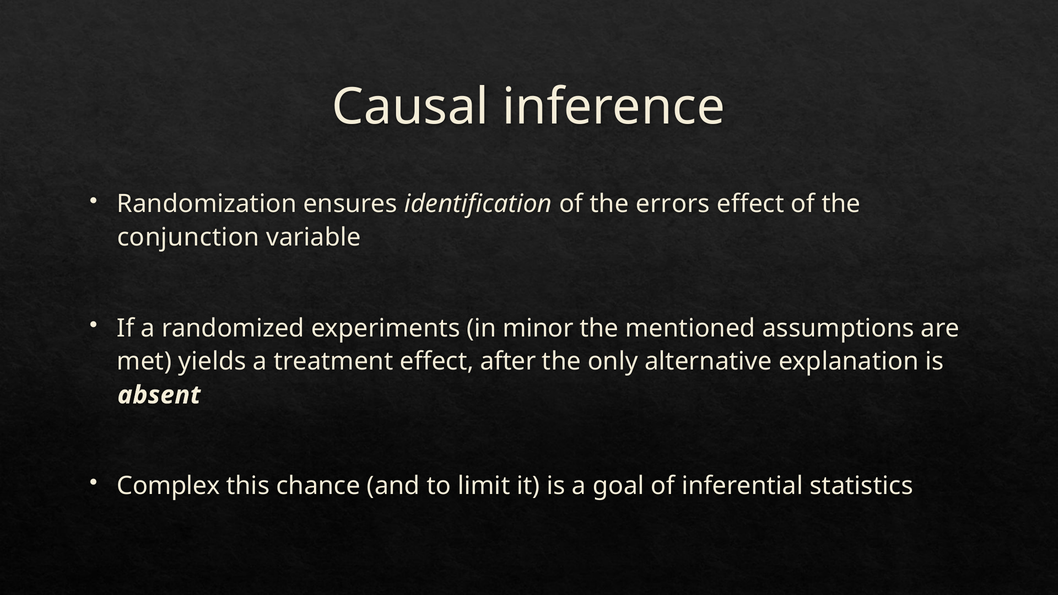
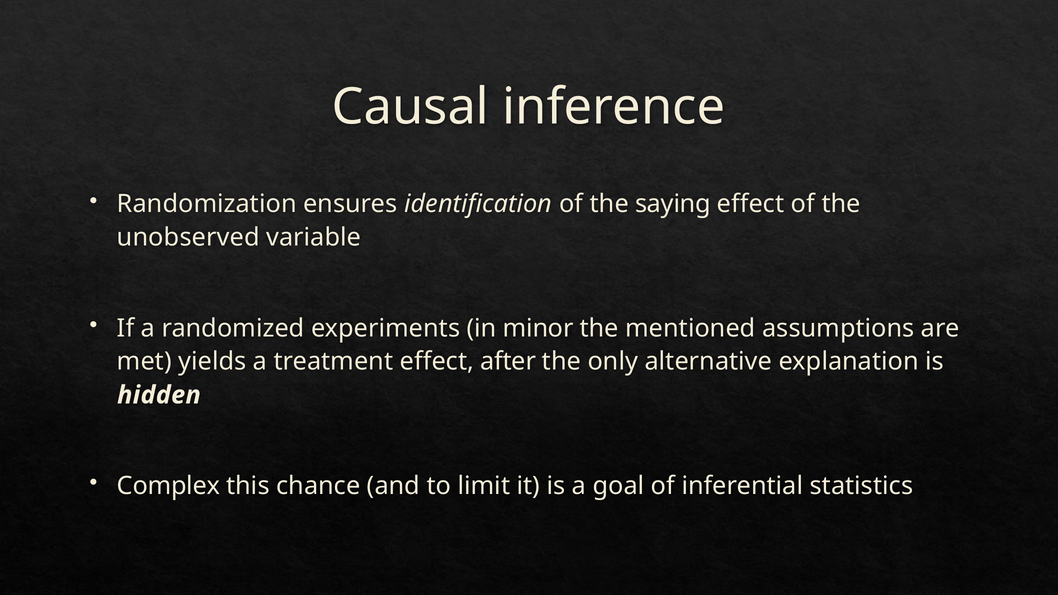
errors: errors -> saying (673, 204)
conjunction: conjunction -> unobserved (188, 238)
absent: absent -> hidden (159, 395)
